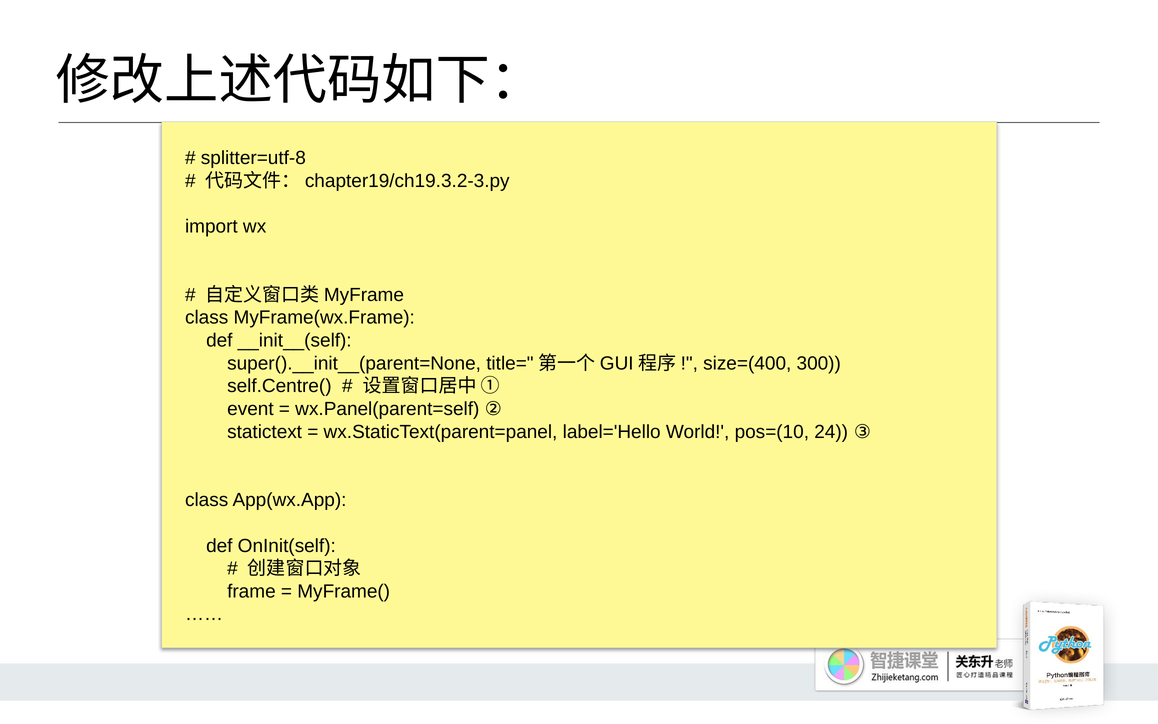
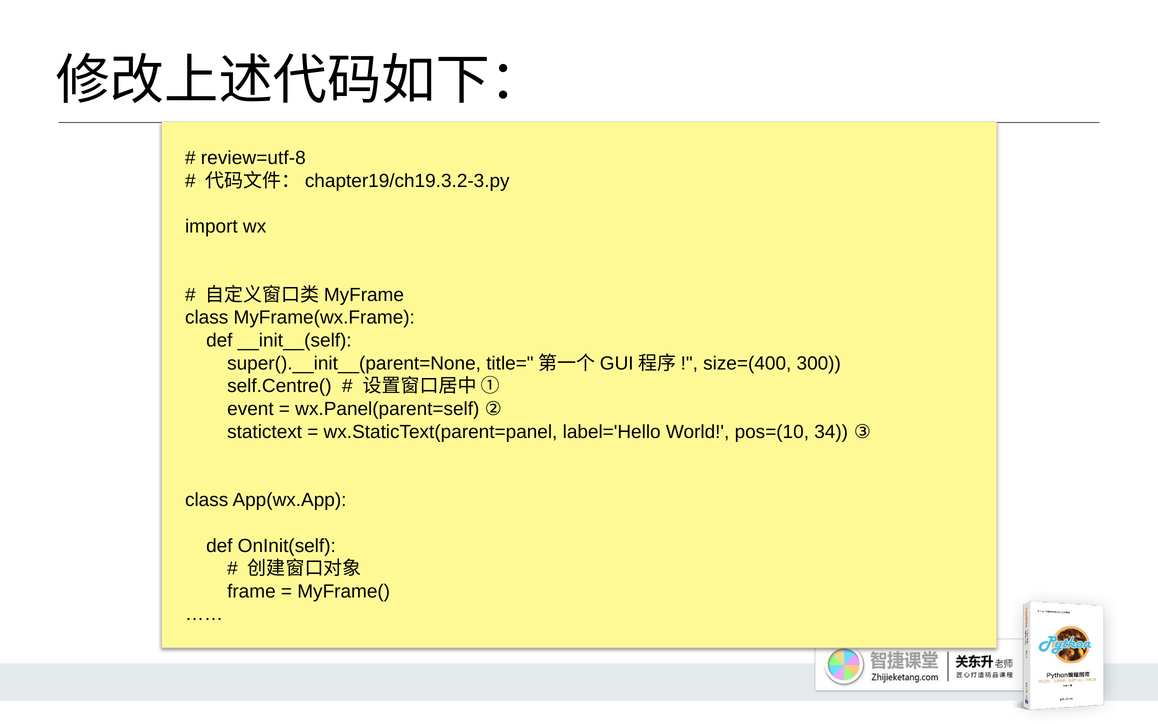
splitter=utf-8: splitter=utf-8 -> review=utf-8 (253, 158)
24: 24 -> 34 (831, 432)
